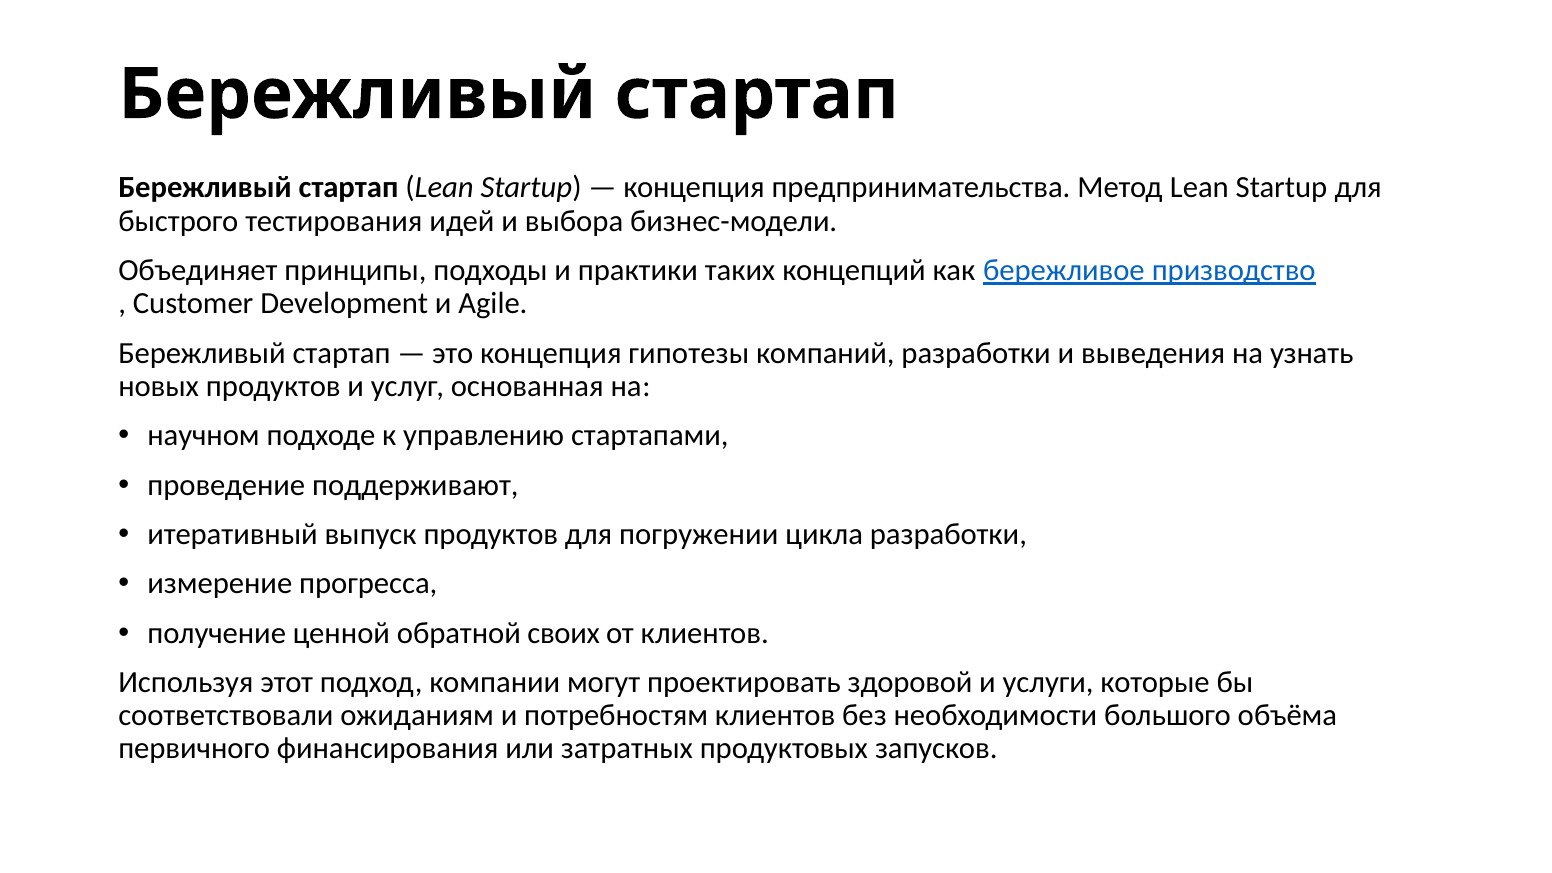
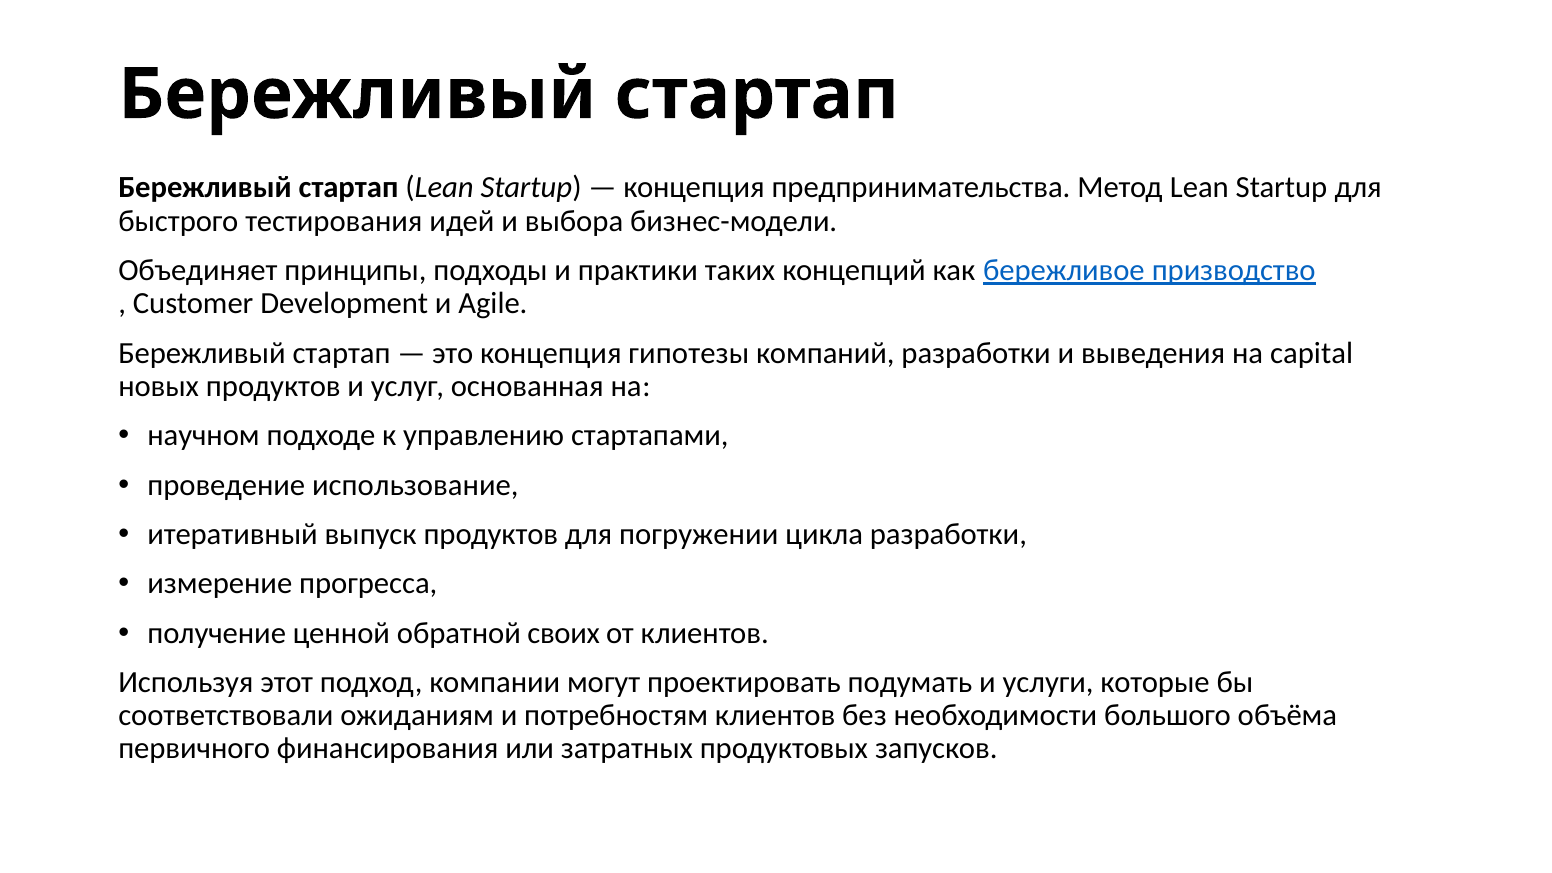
узнать: узнать -> capital (1312, 353)
поддерживают: поддерживают -> использование (415, 485)
здоровой: здоровой -> подумать (910, 682)
